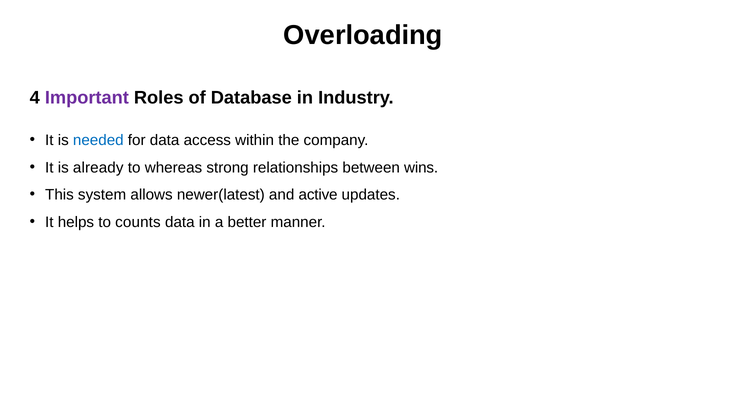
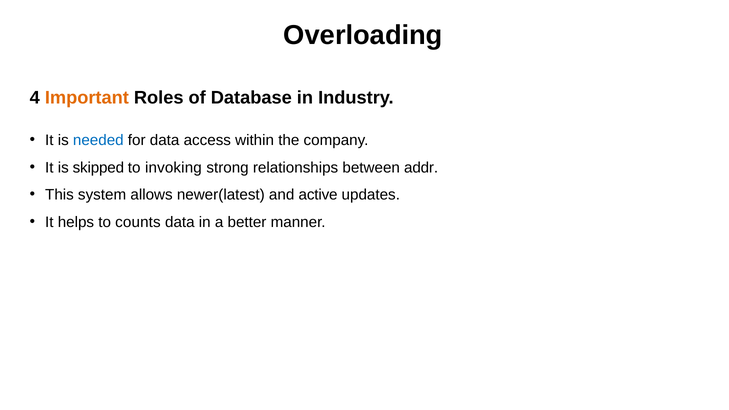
Important colour: purple -> orange (87, 98)
already: already -> skipped (98, 168)
whereas: whereas -> invoking (173, 168)
wins: wins -> addr (421, 168)
